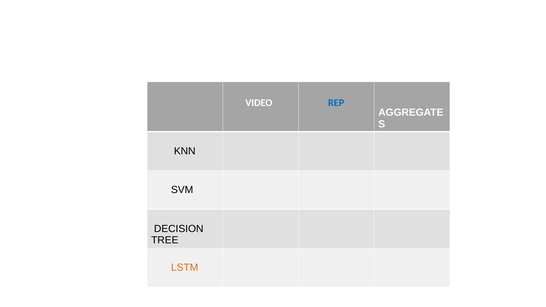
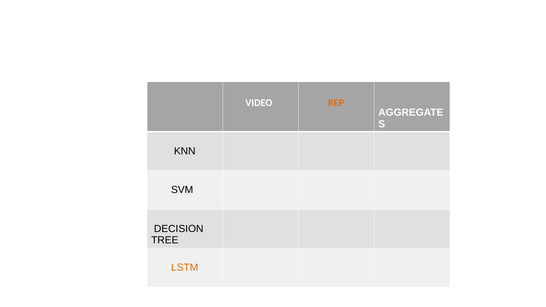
REP colour: blue -> orange (336, 103)
